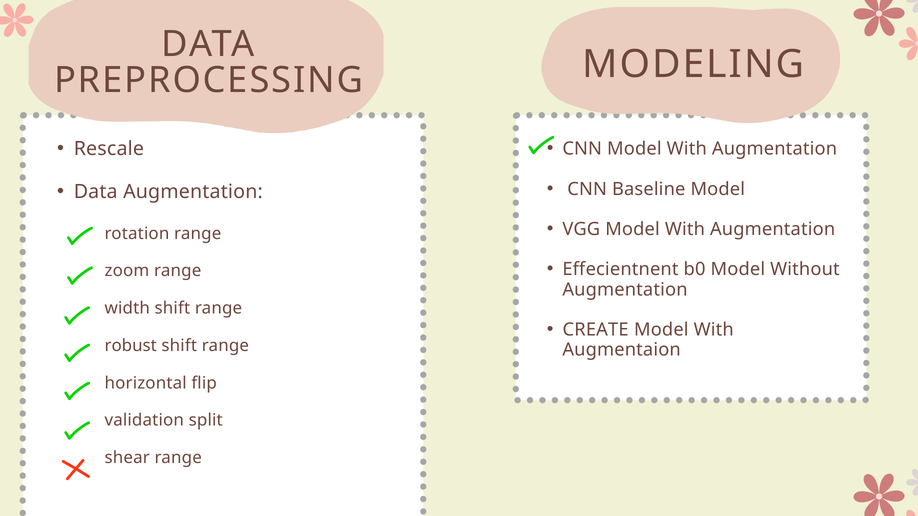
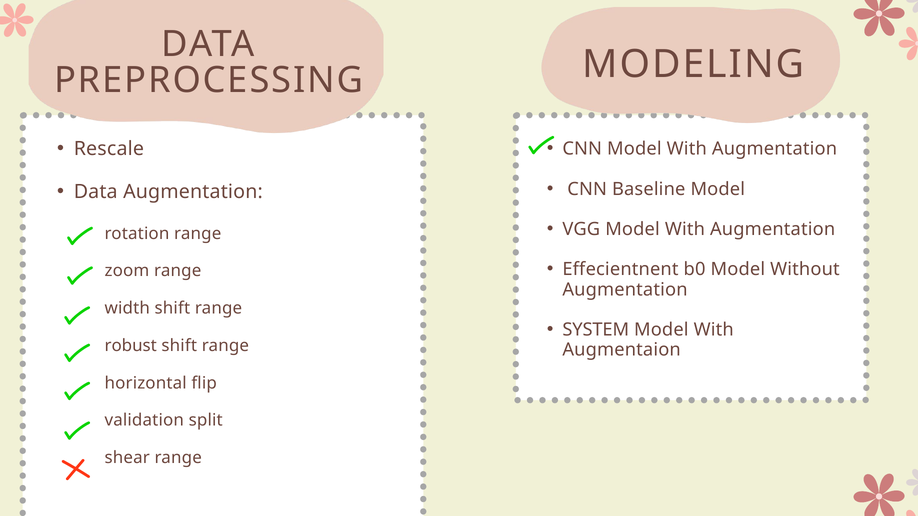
CREATE: CREATE -> SYSTEM (596, 330)
